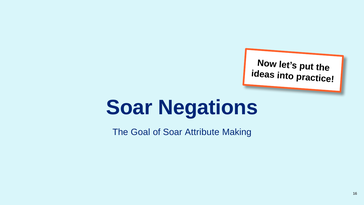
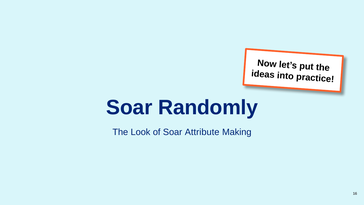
Negations: Negations -> Randomly (208, 107)
Goal: Goal -> Look (141, 132)
